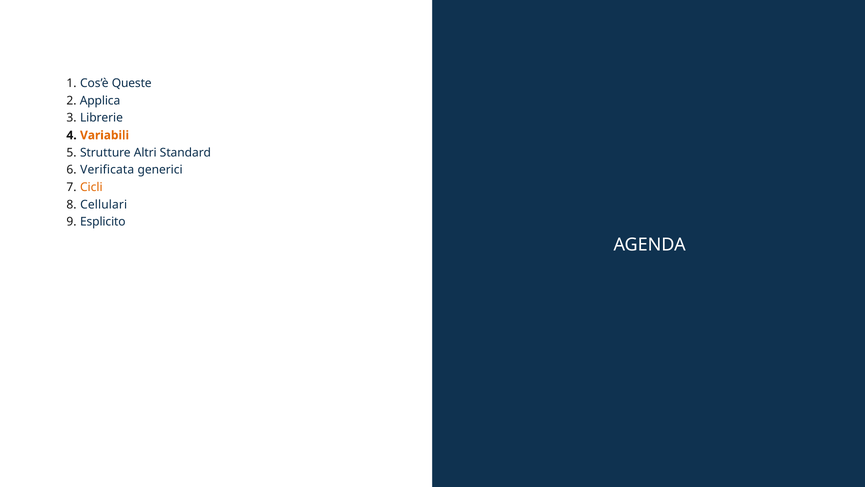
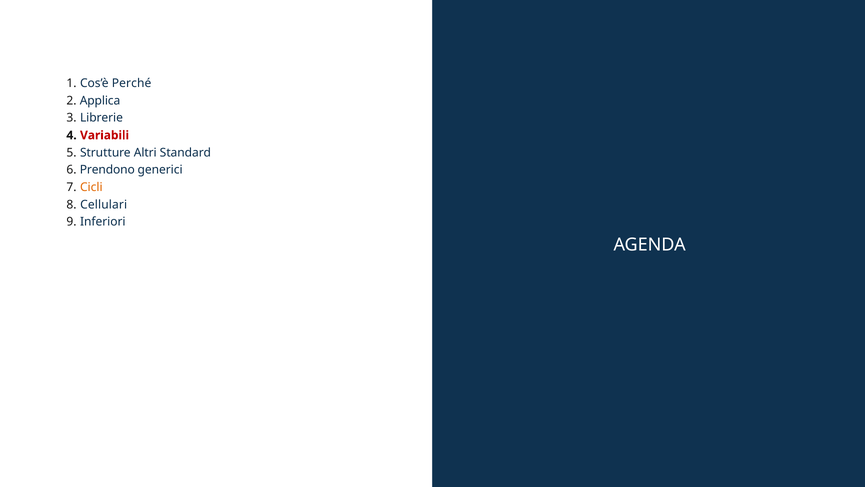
Queste: Queste -> Perché (132, 83)
Variabili colour: orange -> red (105, 135)
Verificata: Verificata -> Prendono (107, 170)
Esplicito: Esplicito -> Inferiori (103, 222)
